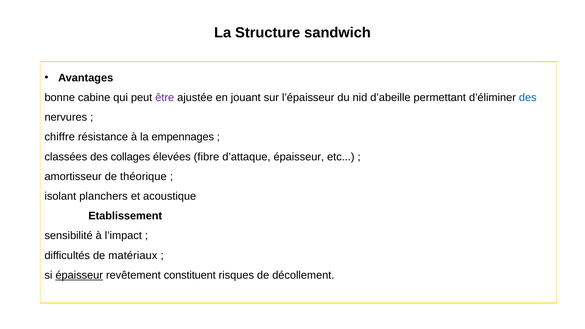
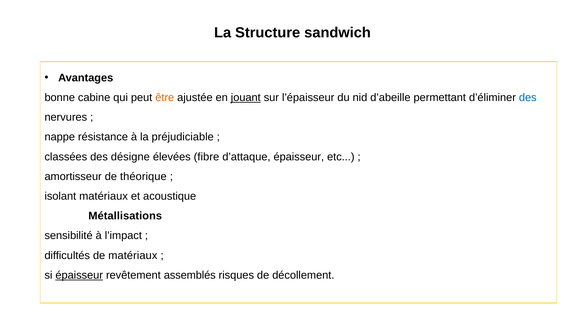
être colour: purple -> orange (165, 98)
jouant underline: none -> present (246, 98)
chiffre: chiffre -> nappe (60, 137)
empennages: empennages -> préjudiciable (183, 137)
collages: collages -> désigne (130, 157)
isolant planchers: planchers -> matériaux (104, 196)
Etablissement: Etablissement -> Métallisations (125, 216)
constituent: constituent -> assemblés (190, 275)
